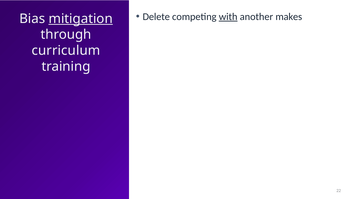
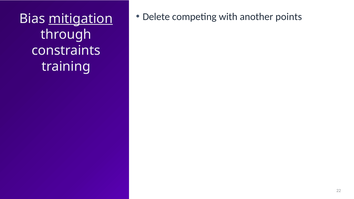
with underline: present -> none (228, 17)
makes: makes -> points (289, 17)
curriculum: curriculum -> constraints (66, 51)
